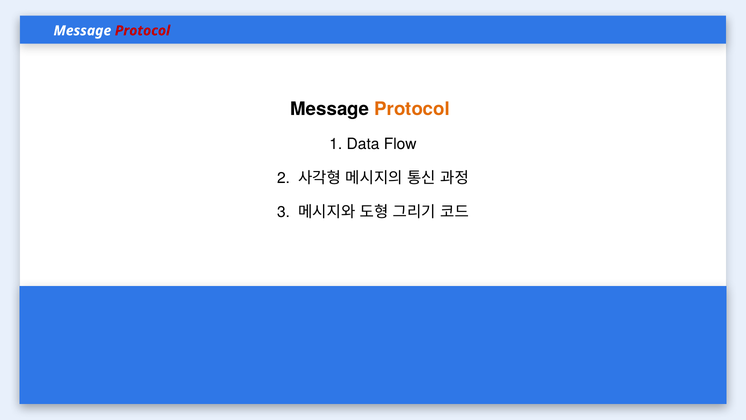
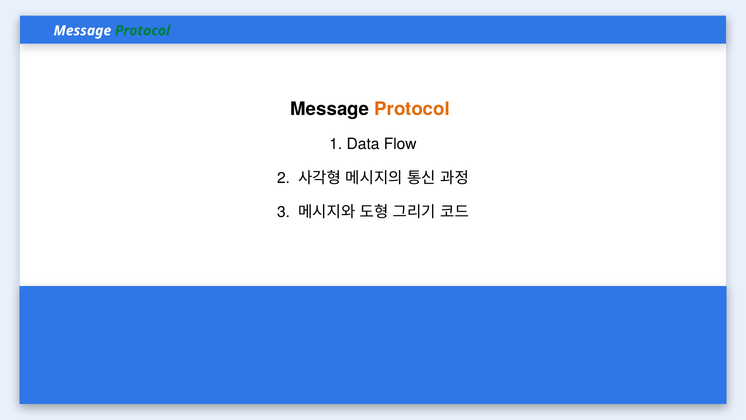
Protocol colour: red -> green (143, 31)
